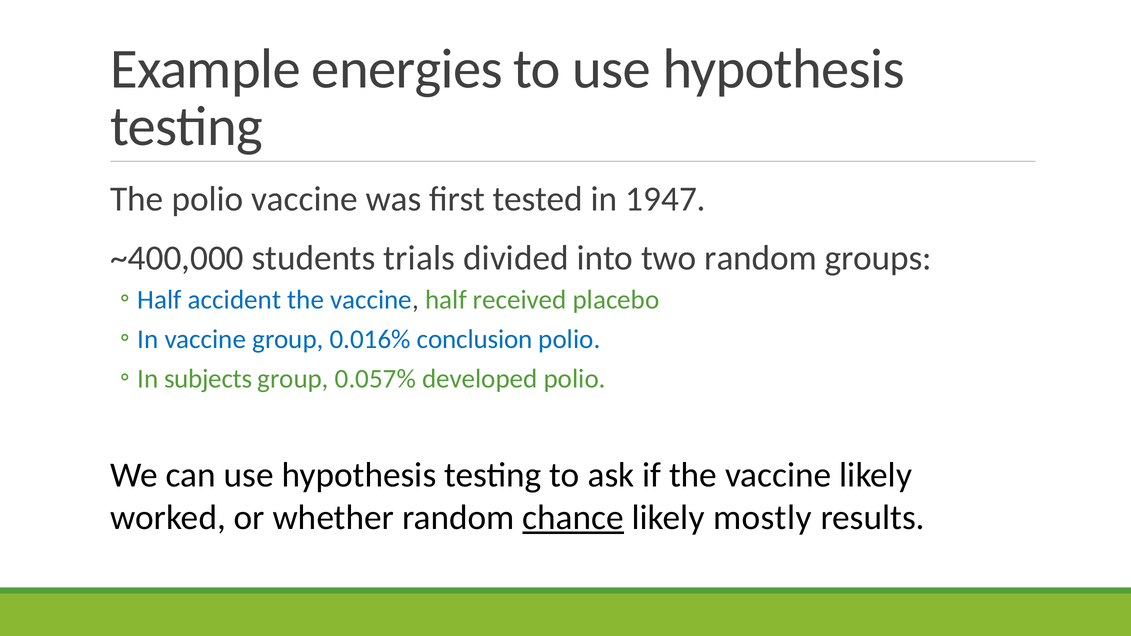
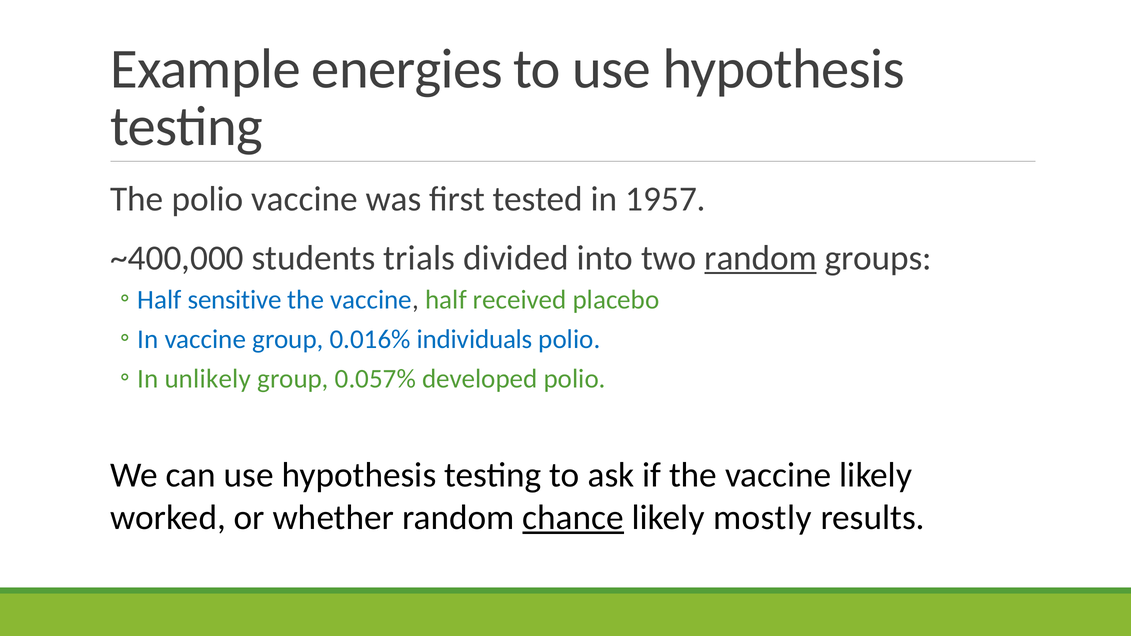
1947: 1947 -> 1957 (666, 199)
random underline: none -> present (761, 258)
accident: accident -> sensitive (235, 300)
conclusion: conclusion -> individuals (475, 339)
subjects: subjects -> unlikely (208, 379)
